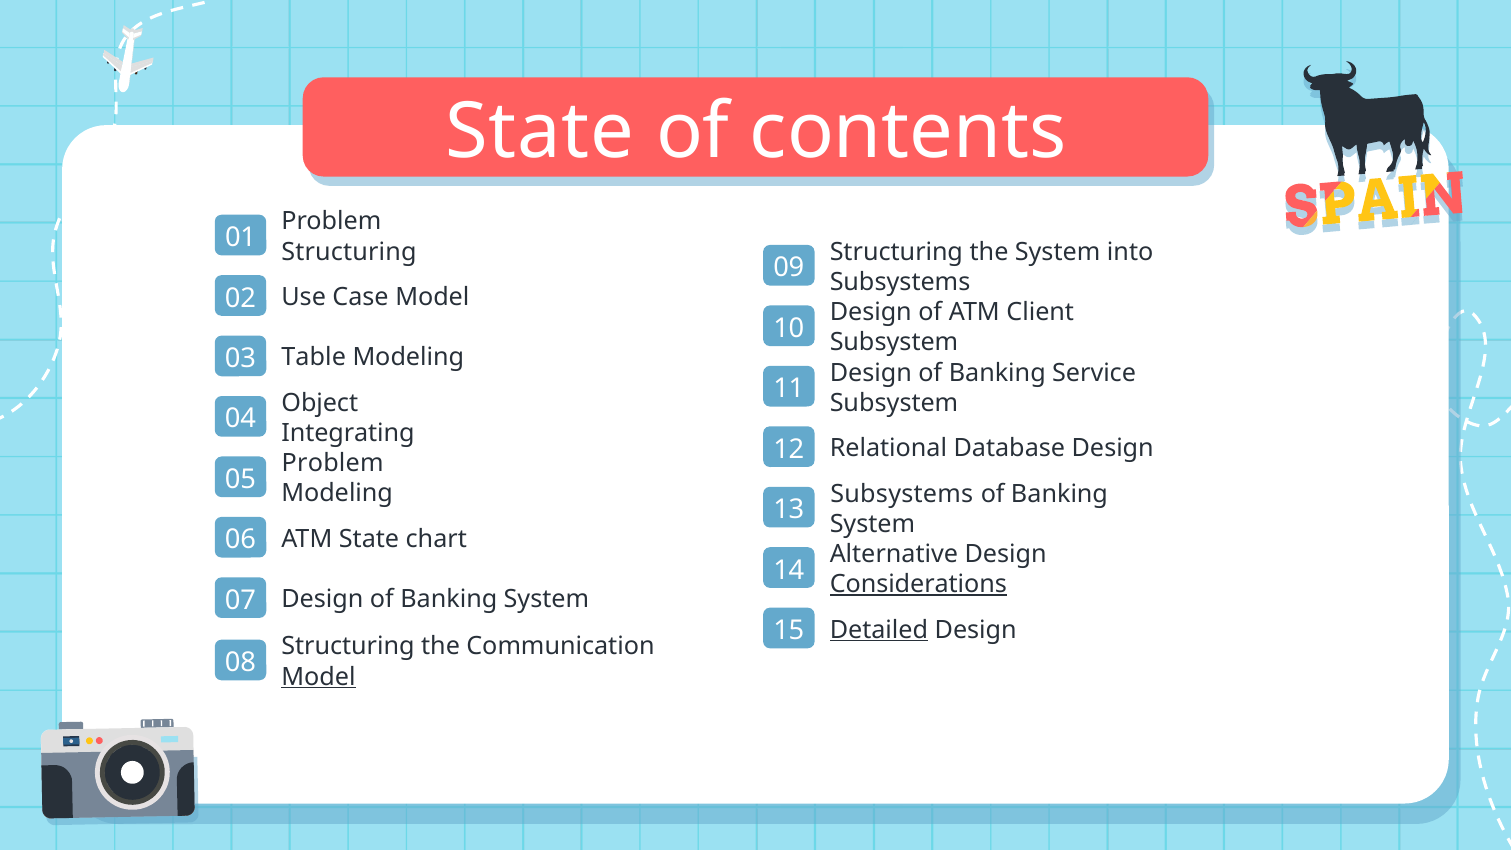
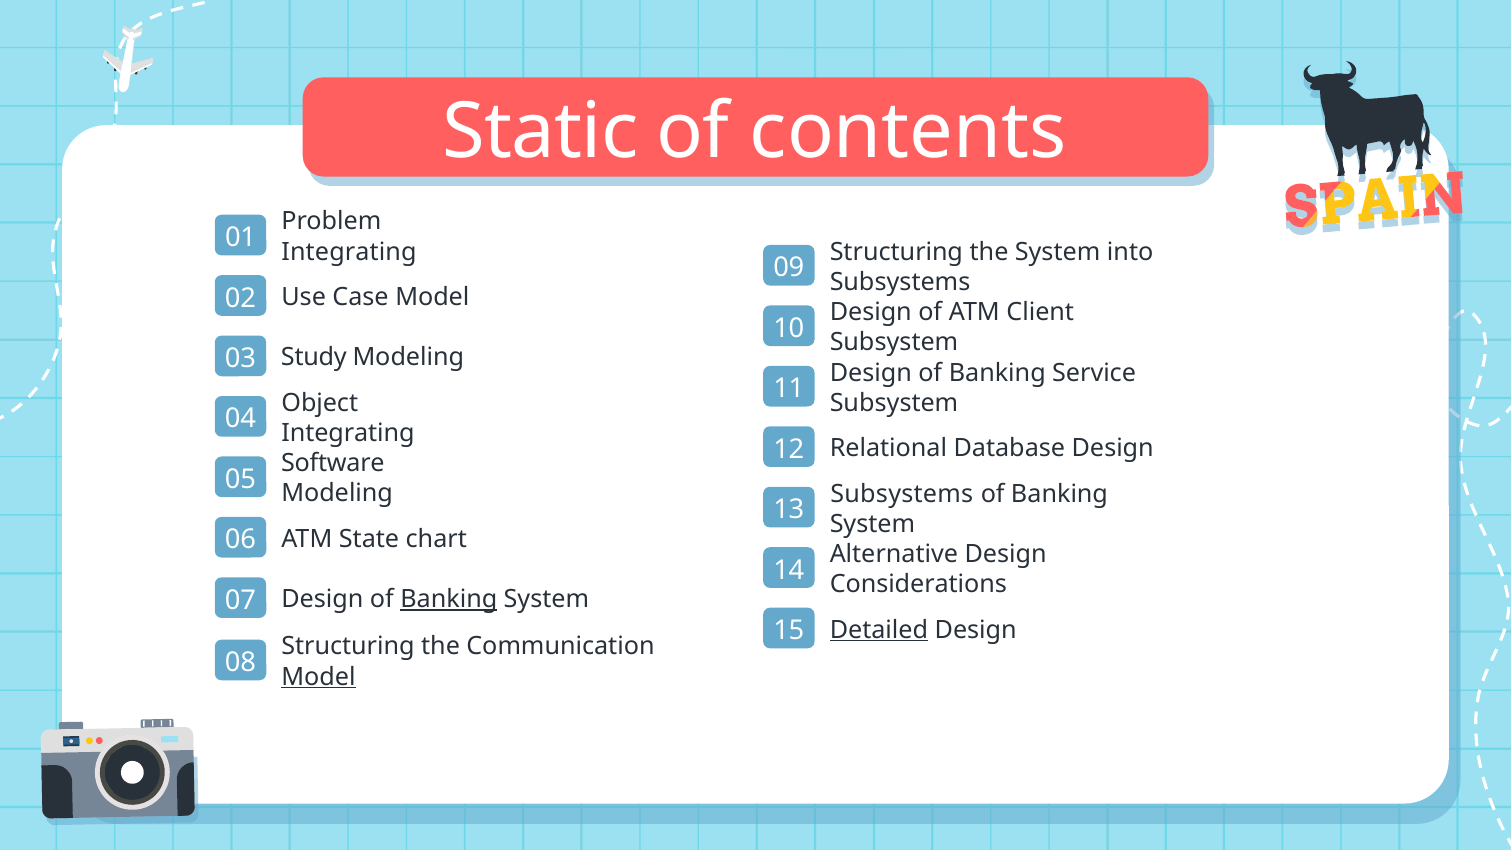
State: State -> Static (540, 132)
Structuring: Structuring -> Integrating (349, 252)
Table: Table -> Study (314, 358)
Problem: Problem -> Software (333, 463)
Considerations underline: present -> none (918, 584)
Banking underline: none -> present (449, 599)
